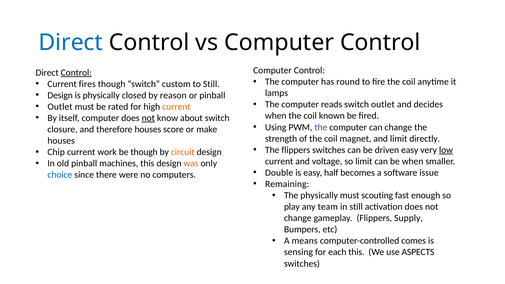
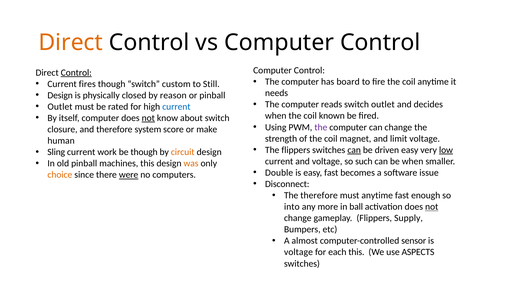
Direct colour: blue -> orange (71, 42)
round: round -> board (348, 82)
lamps: lamps -> needs (277, 93)
current colour: orange -> blue (176, 107)
therefore houses: houses -> system (148, 129)
limit directly: directly -> voltage (425, 139)
houses: houses -> human (61, 141)
can underline: none -> present (354, 150)
Chip: Chip -> Sling (56, 152)
so limit: limit -> such (364, 161)
easy half: half -> fast (331, 173)
choice colour: blue -> orange (60, 175)
were underline: none -> present (129, 175)
Remaining: Remaining -> Disconnect (287, 184)
The physically: physically -> therefore (319, 195)
must scouting: scouting -> anytime (377, 195)
play: play -> into (292, 207)
team: team -> more (328, 207)
in still: still -> ball (356, 207)
not underline: none -> present (432, 207)
means: means -> almost (305, 241)
comes: comes -> sensor (414, 241)
sensing: sensing -> voltage (298, 252)
